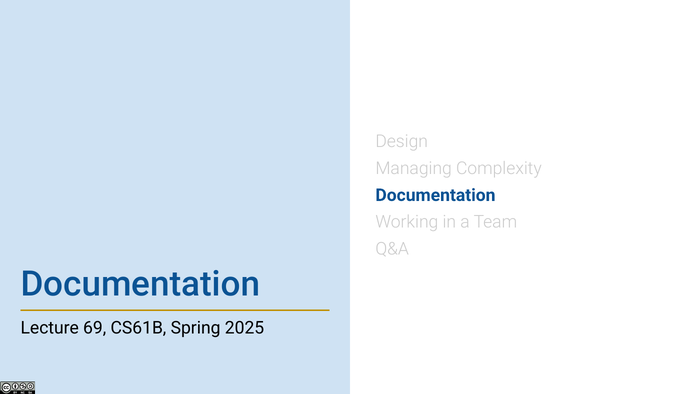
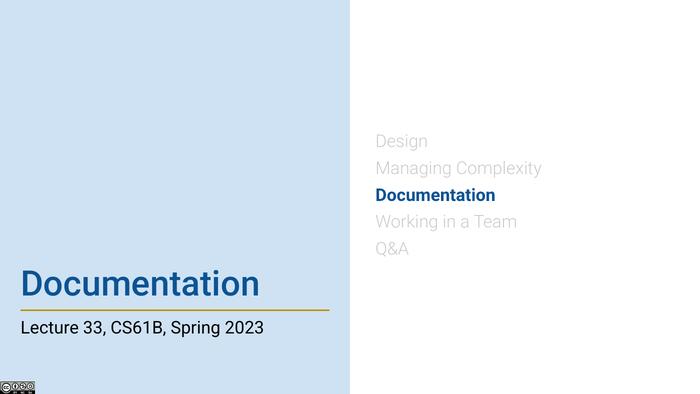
69: 69 -> 33 (95, 328)
2025: 2025 -> 2023 (245, 328)
